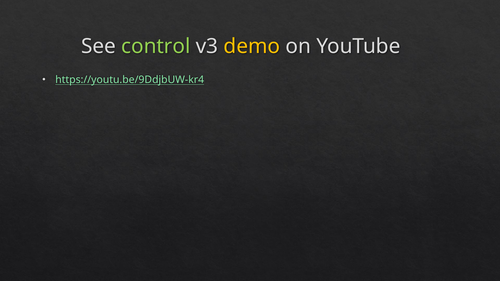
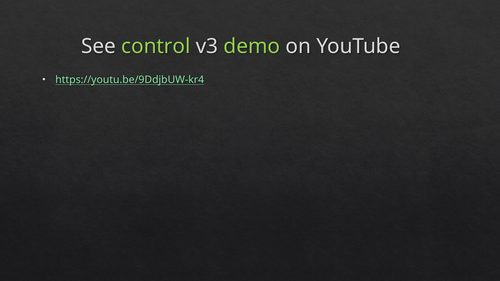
demo colour: yellow -> light green (252, 46)
